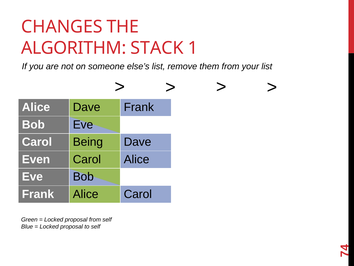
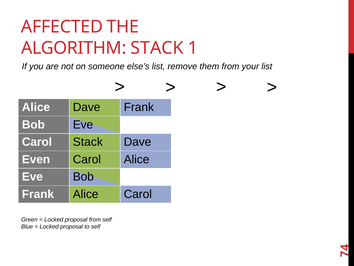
CHANGES: CHANGES -> AFFECTED (62, 27)
Carol Being: Being -> Stack (88, 142)
